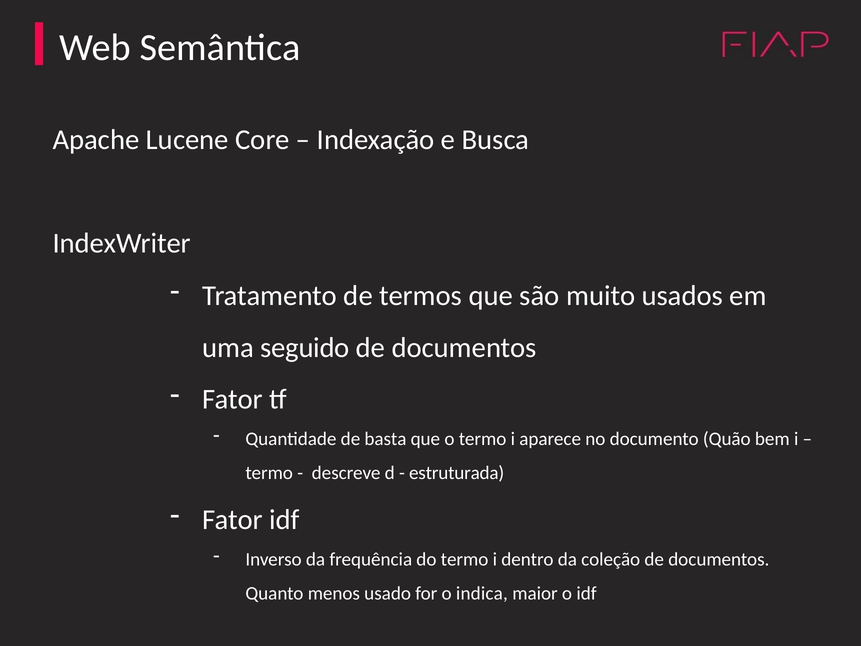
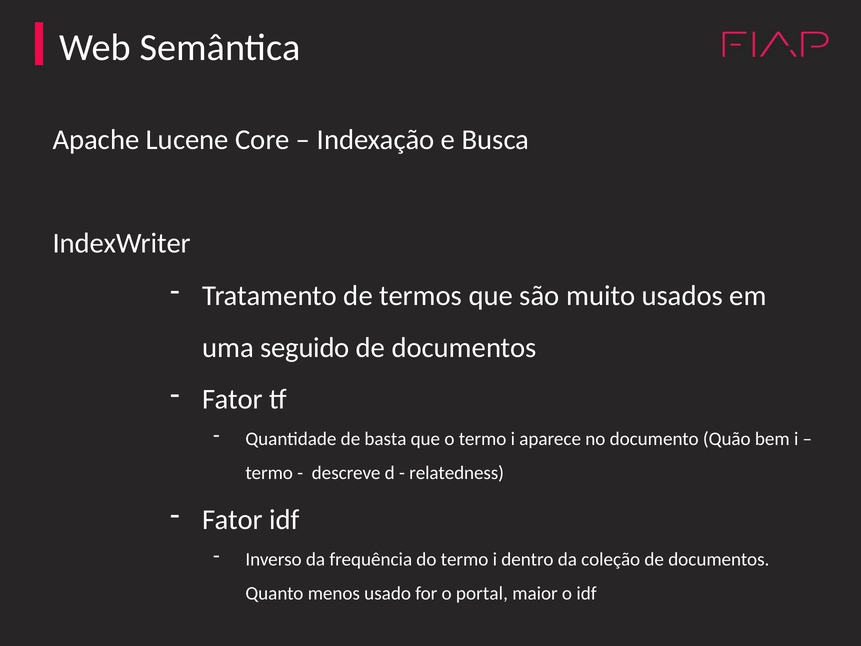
estruturada: estruturada -> relatedness (457, 473)
indica: indica -> portal (482, 593)
